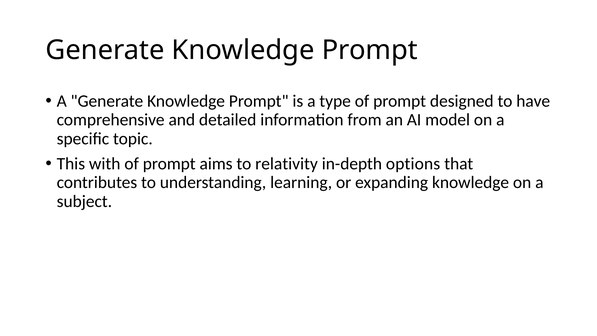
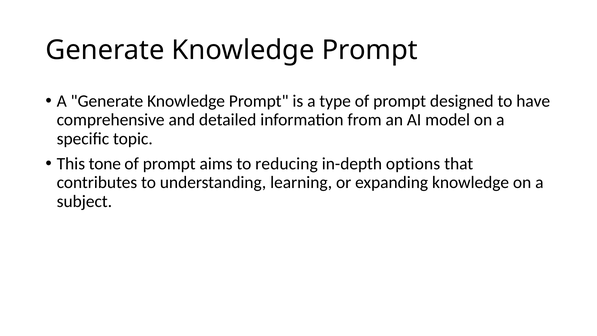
with: with -> tone (105, 164)
relativity: relativity -> reducing (286, 164)
